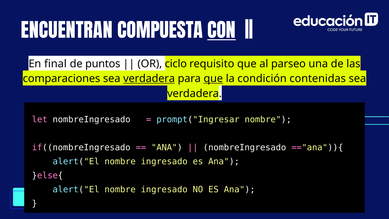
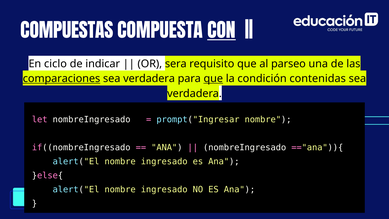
ENCUENTRAN: ENCUENTRAN -> COMPUESTAS (67, 31)
final: final -> ciclo (55, 64)
puntos: puntos -> indicar (103, 64)
ciclo: ciclo -> sera (176, 64)
comparaciones underline: none -> present (62, 79)
verdadera underline: present -> none (149, 79)
